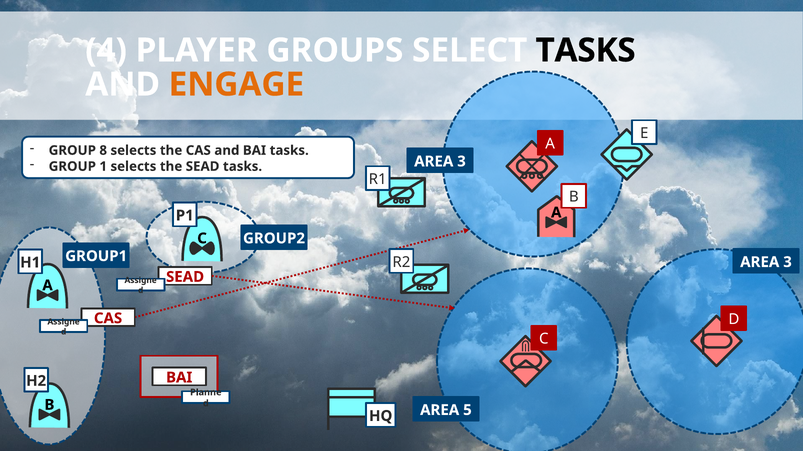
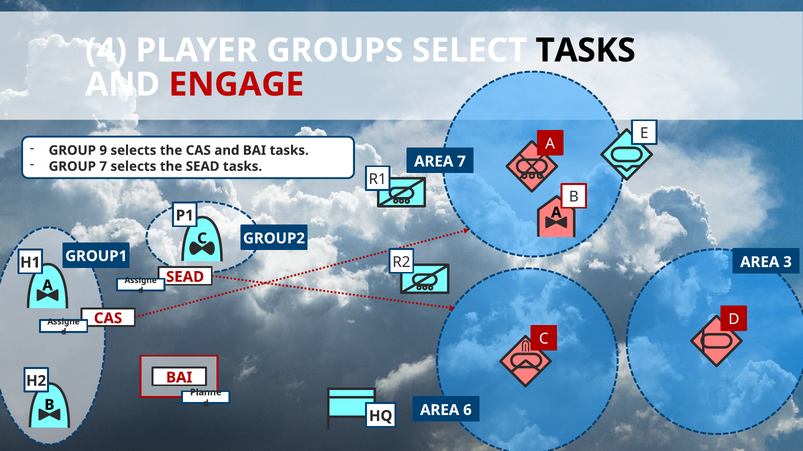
ENGAGE colour: orange -> red (236, 85)
8: 8 -> 9 (103, 151)
GROUP 1: 1 -> 7 (103, 167)
tasks AREA 3: 3 -> 7 (462, 162)
5: 5 -> 6 (467, 411)
